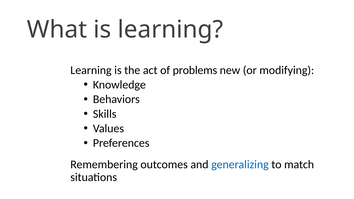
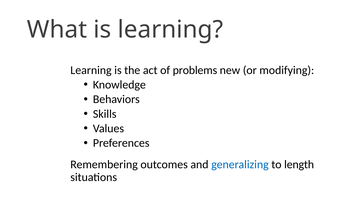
match: match -> length (299, 165)
